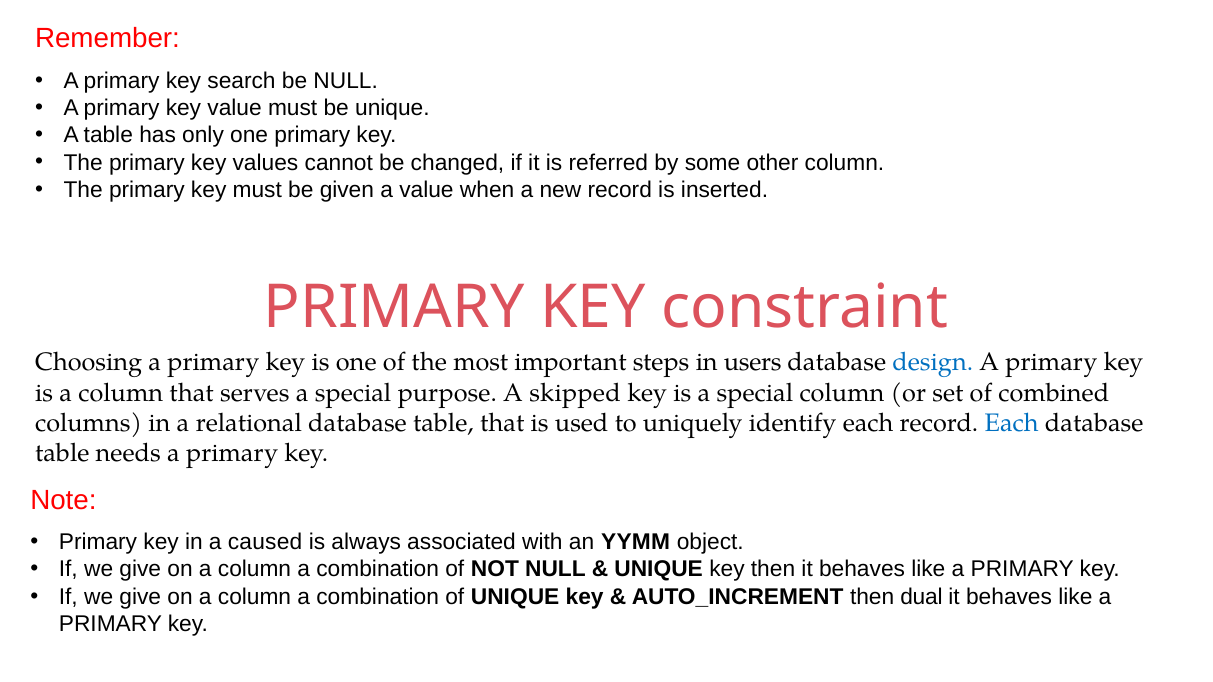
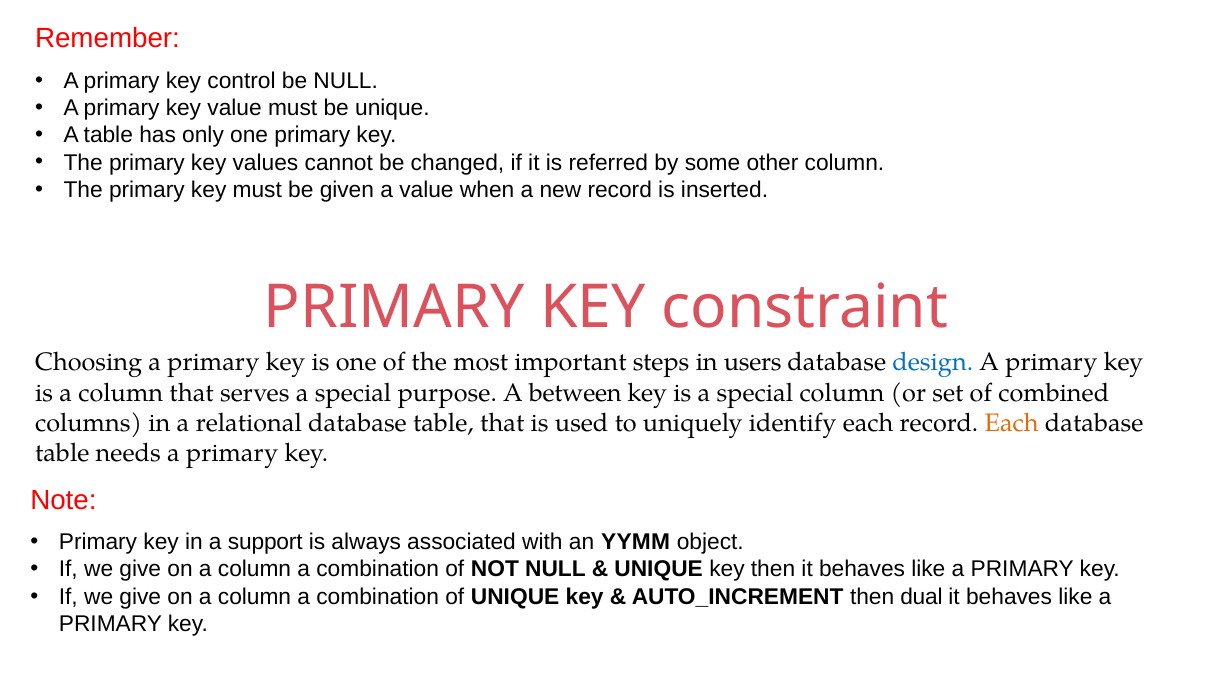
search: search -> control (242, 81)
skipped: skipped -> between (575, 393)
Each colour: blue -> orange (1012, 423)
caused: caused -> support (265, 542)
